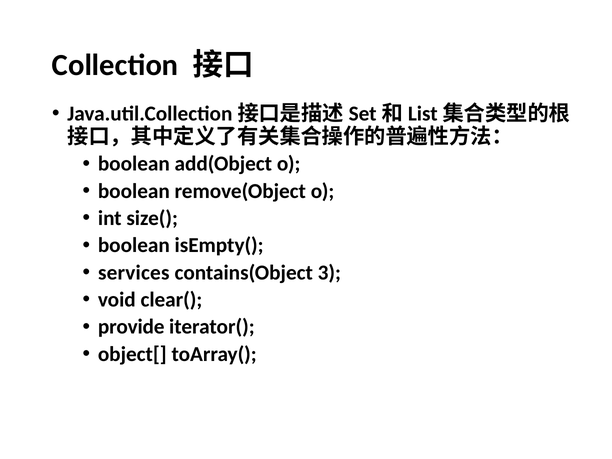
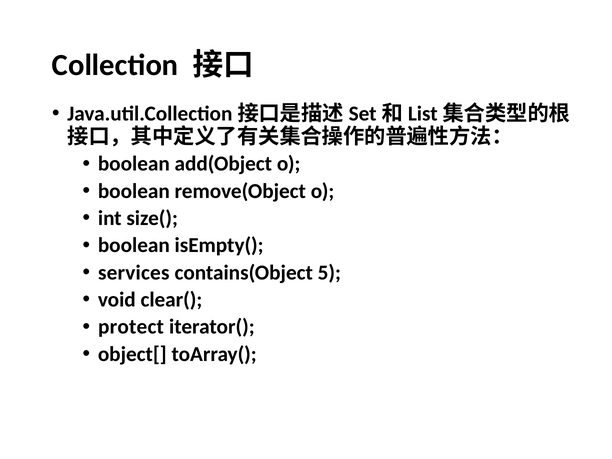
3: 3 -> 5 (329, 273)
provide: provide -> protect (131, 327)
